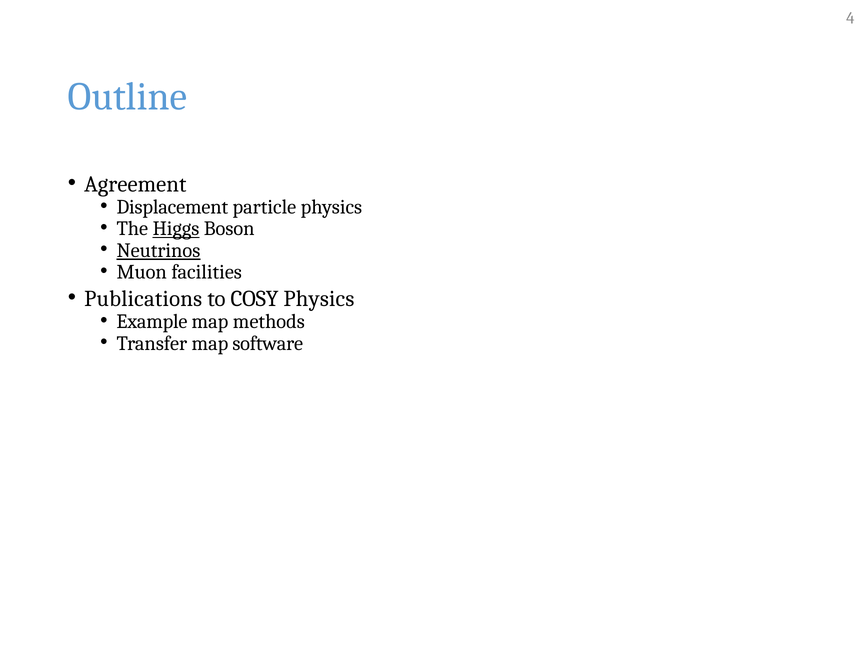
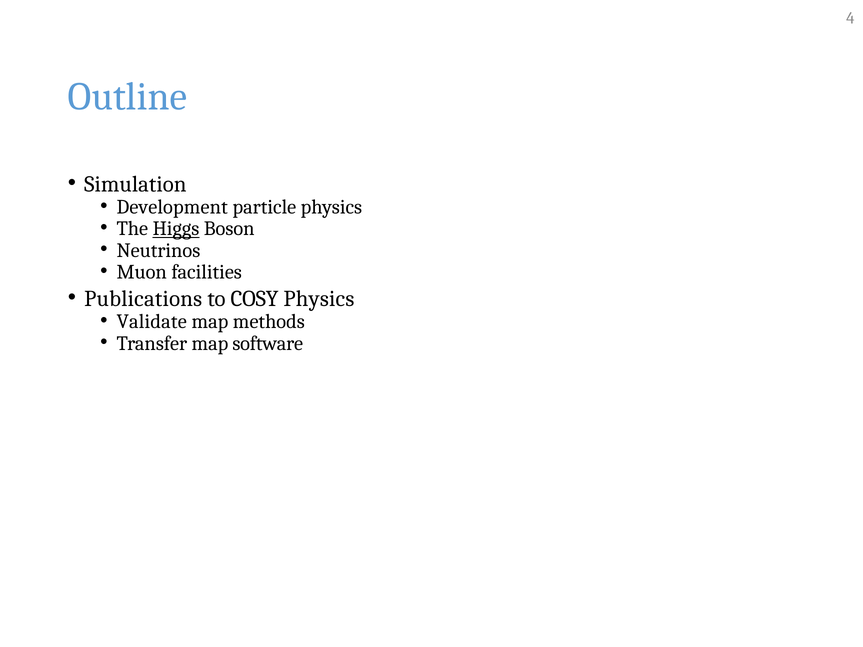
Agreement: Agreement -> Simulation (135, 184)
Displacement: Displacement -> Development (172, 207)
Neutrinos underline: present -> none (158, 250)
Example: Example -> Validate (152, 322)
